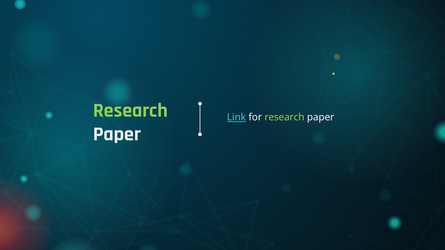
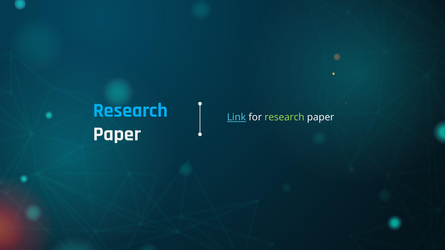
Research colour: light green -> light blue (130, 111)
